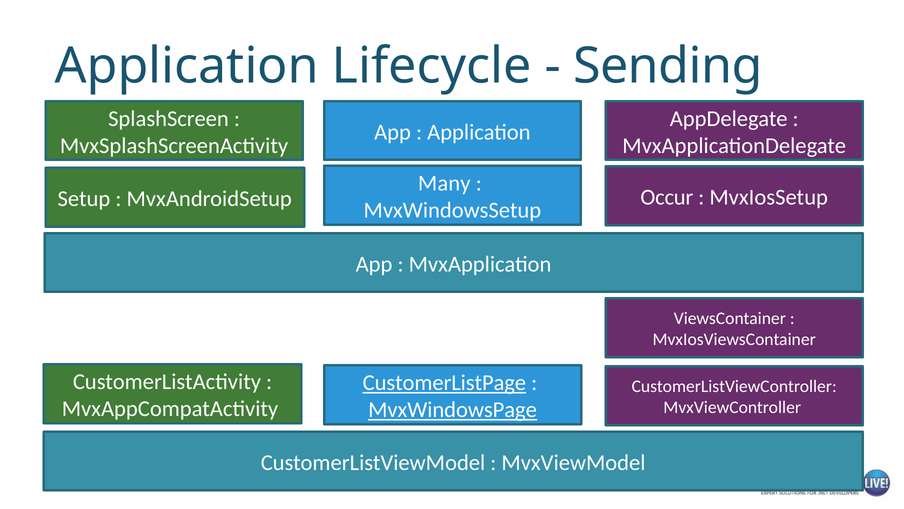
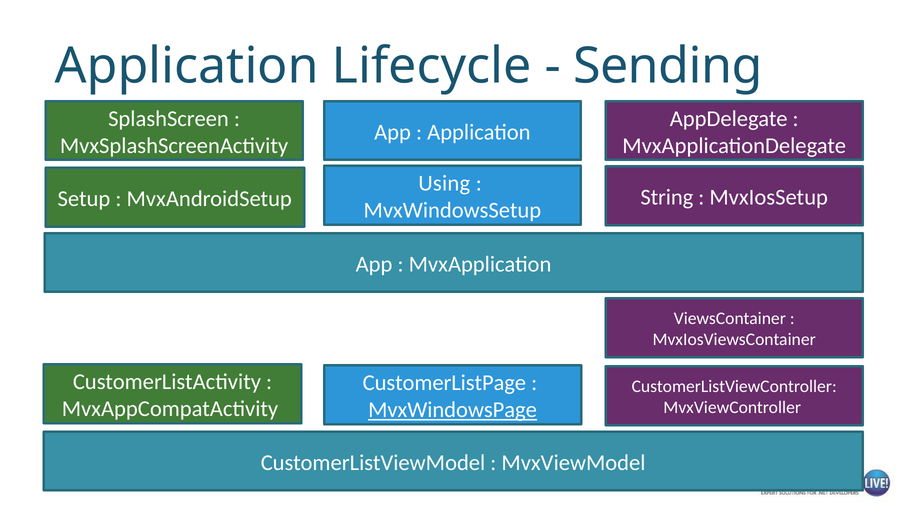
Many: Many -> Using (444, 183)
Occur: Occur -> String (667, 197)
CustomerListPage underline: present -> none (444, 383)
